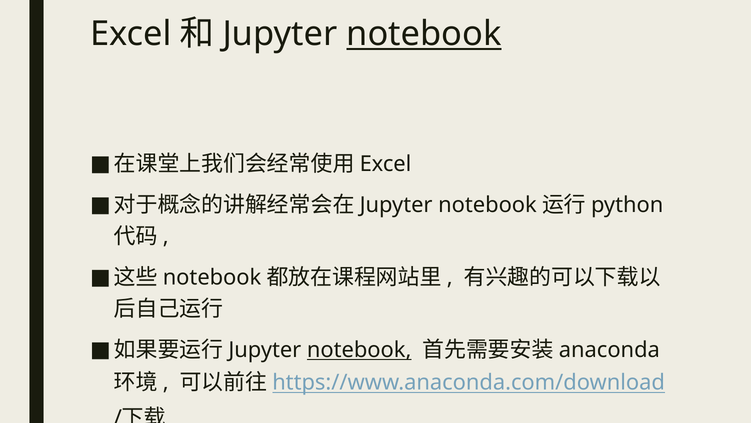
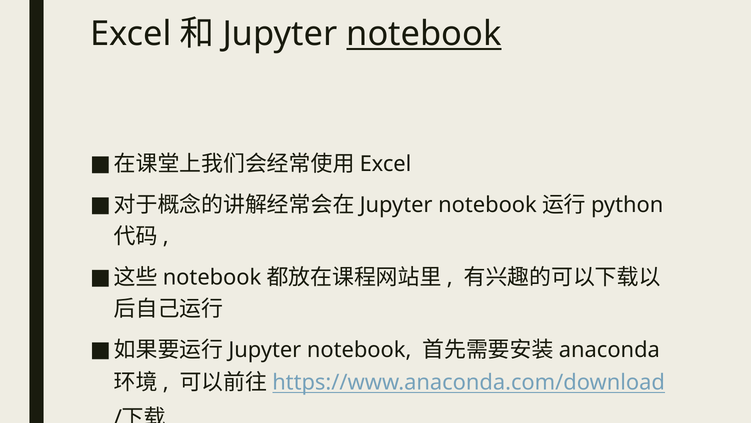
notebook underline: present -> none (359, 350)
